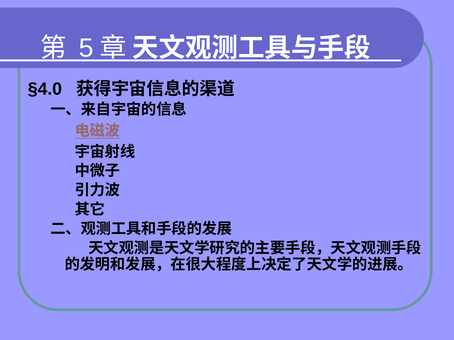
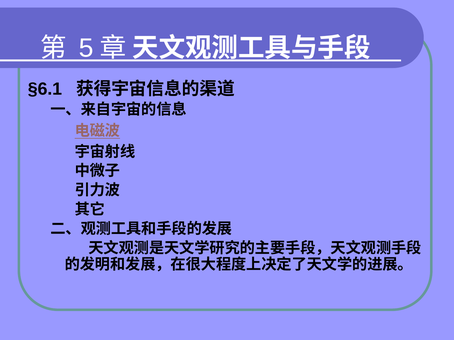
§4.0: §4.0 -> §6.1 (45, 89)
